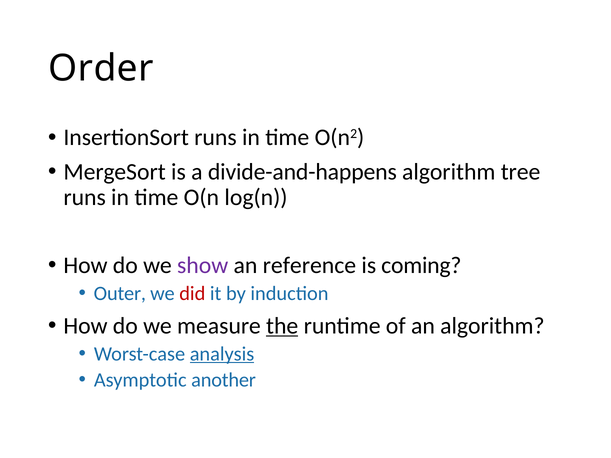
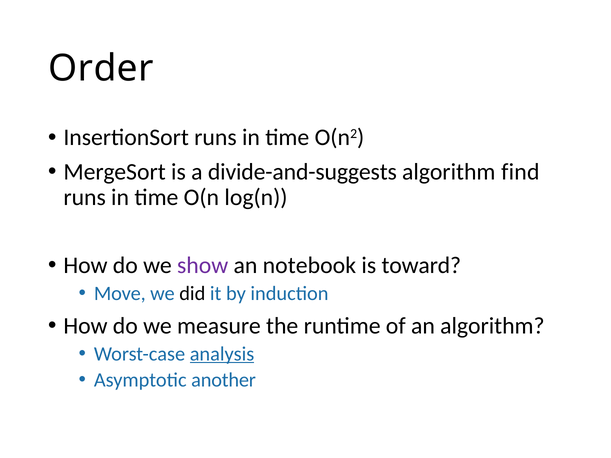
divide-and-happens: divide-and-happens -> divide-and-suggests (302, 172)
tree: tree -> find (520, 172)
reference: reference -> notebook (309, 266)
coming: coming -> toward (421, 266)
Outer: Outer -> Move (120, 294)
did colour: red -> black (192, 294)
the underline: present -> none (282, 326)
